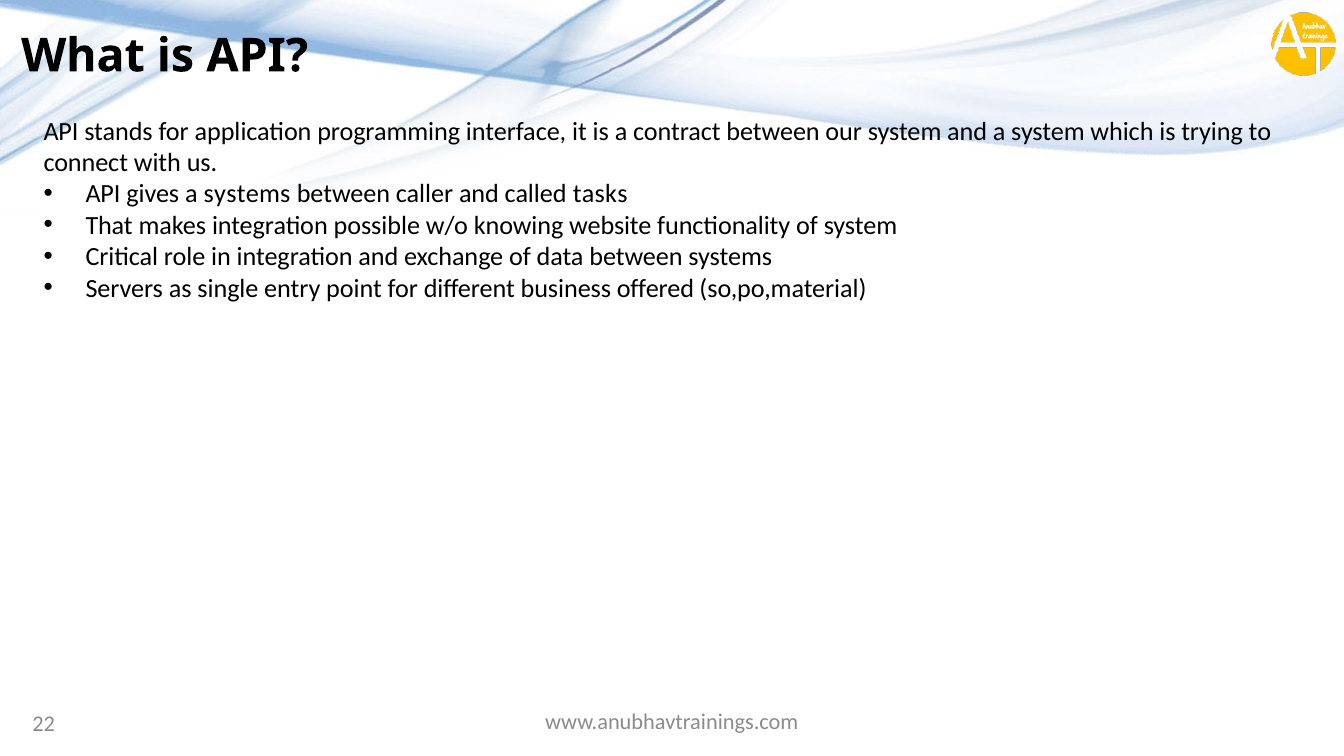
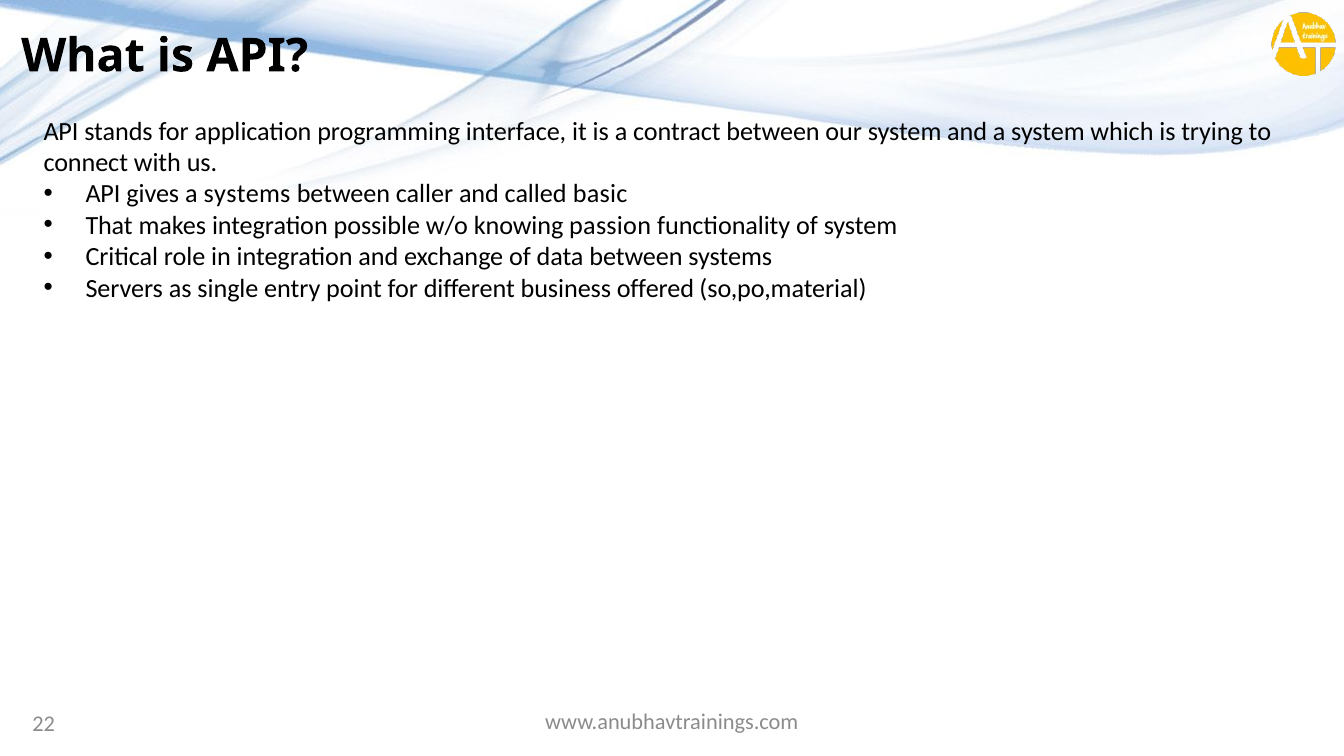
tasks: tasks -> basic (600, 194)
website: website -> passion (610, 226)
